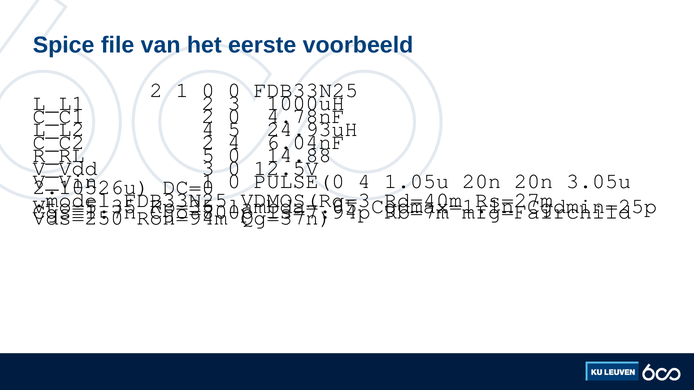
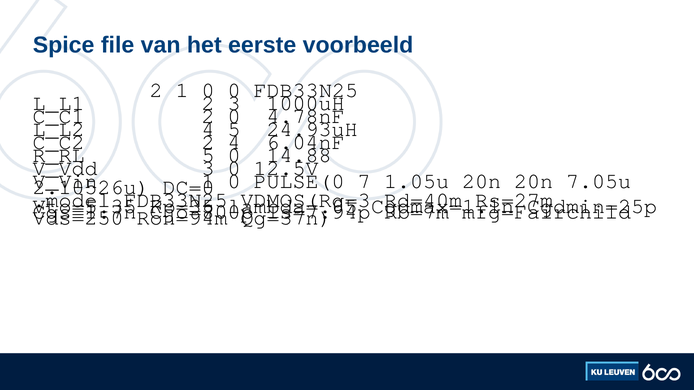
4: 4 -> 7 (365, 181)
3.05u: 3.05u -> 7.05u (599, 181)
